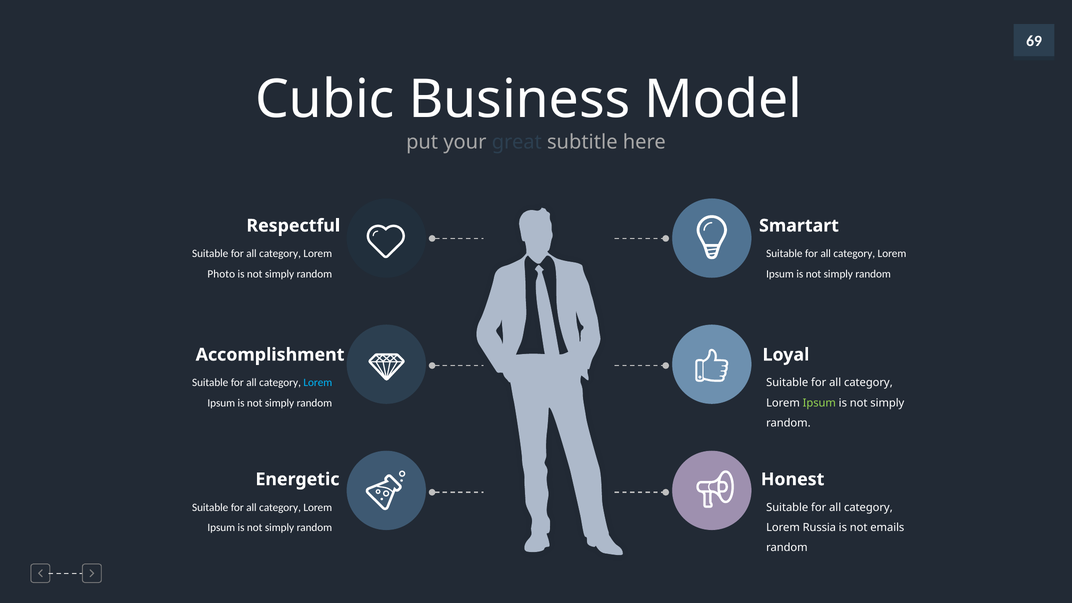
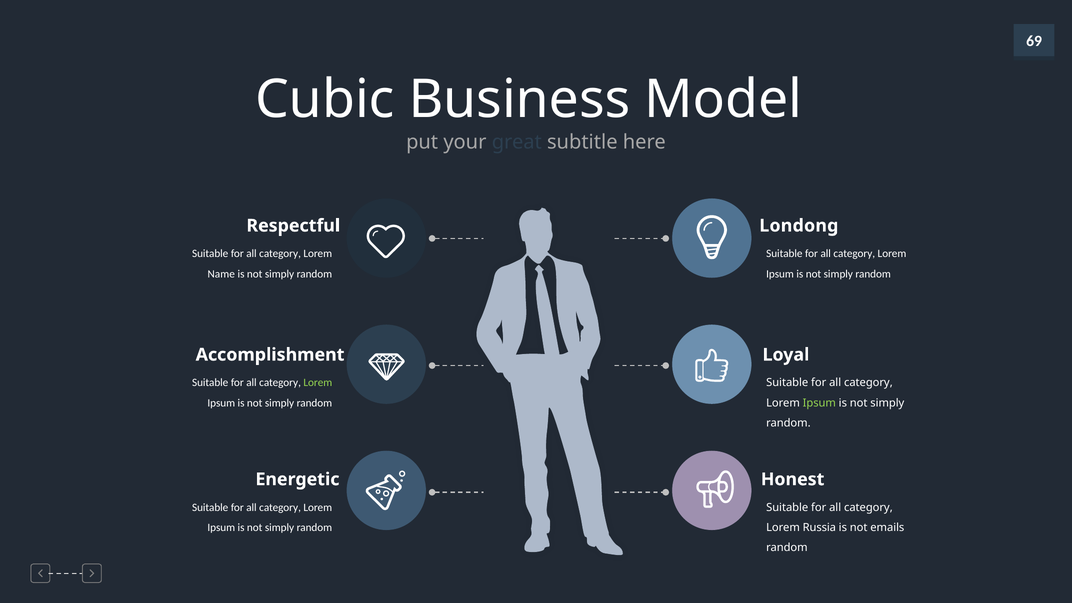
Smartart: Smartart -> Londong (799, 226)
Photo: Photo -> Name (221, 274)
Lorem colour: light blue -> light green (318, 383)
